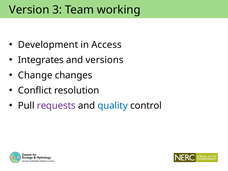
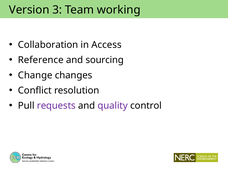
Development: Development -> Collaboration (48, 45)
Integrates: Integrates -> Reference (41, 60)
versions: versions -> sourcing (105, 60)
quality colour: blue -> purple (113, 106)
